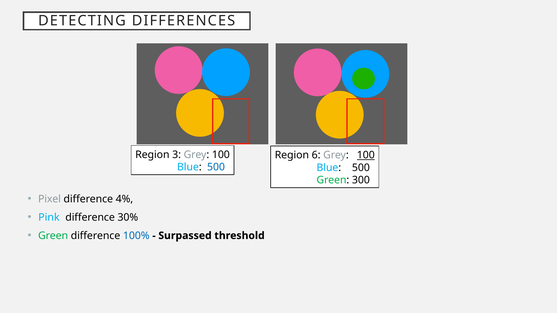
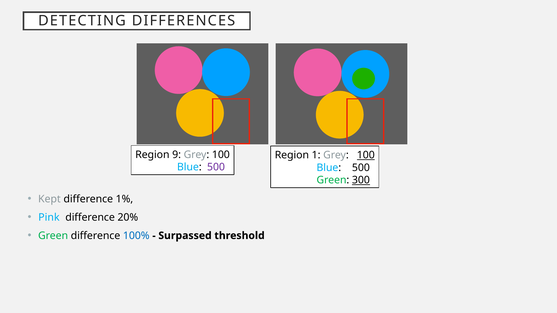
3: 3 -> 9 (177, 155)
6: 6 -> 1 (316, 155)
500 colour: blue -> purple (216, 167)
300 underline: none -> present (361, 180)
Pixel: Pixel -> Kept (49, 199)
4%: 4% -> 1% (124, 199)
30%: 30% -> 20% (128, 217)
